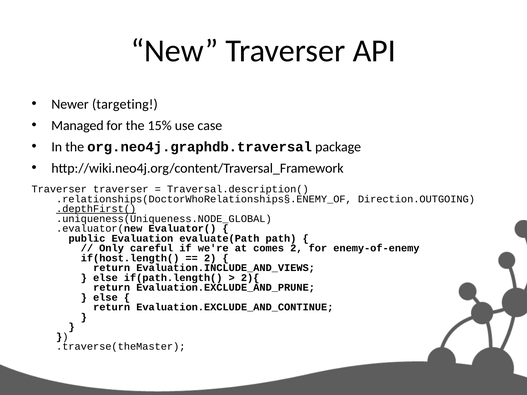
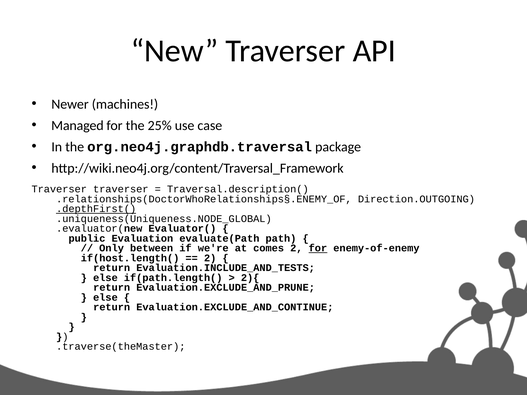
targeting: targeting -> machines (125, 104)
15%: 15% -> 25% (160, 126)
careful: careful -> between (152, 248)
for underline: none -> present (318, 248)
Evaluation.INCLUDE_AND_VIEWS: Evaluation.INCLUDE_AND_VIEWS -> Evaluation.INCLUDE_AND_TESTS (226, 268)
